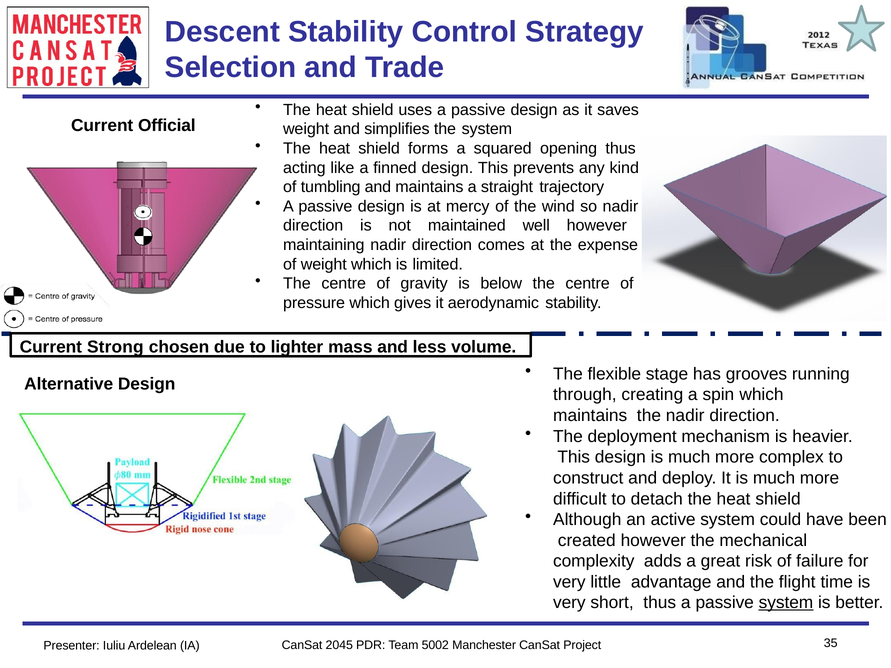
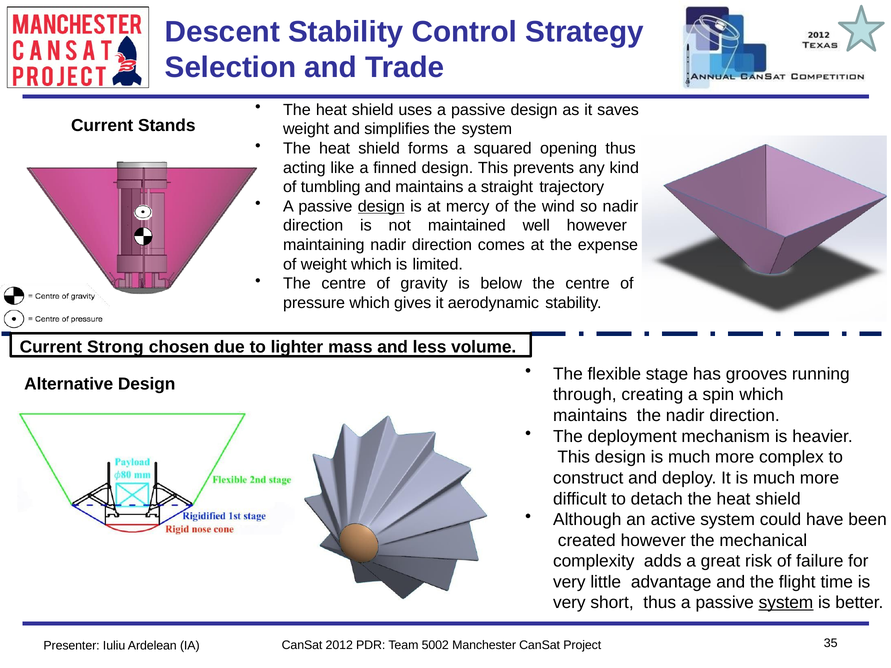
Official: Official -> Stands (167, 126)
design underline: none -> present (381, 206)
2045: 2045 -> 2012 (339, 646)
